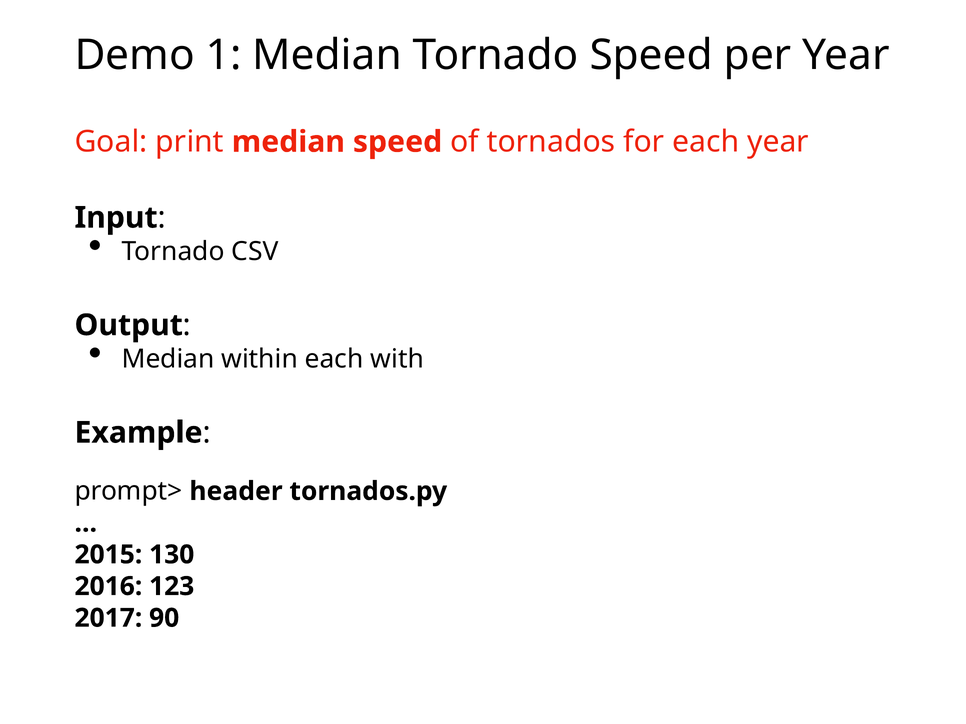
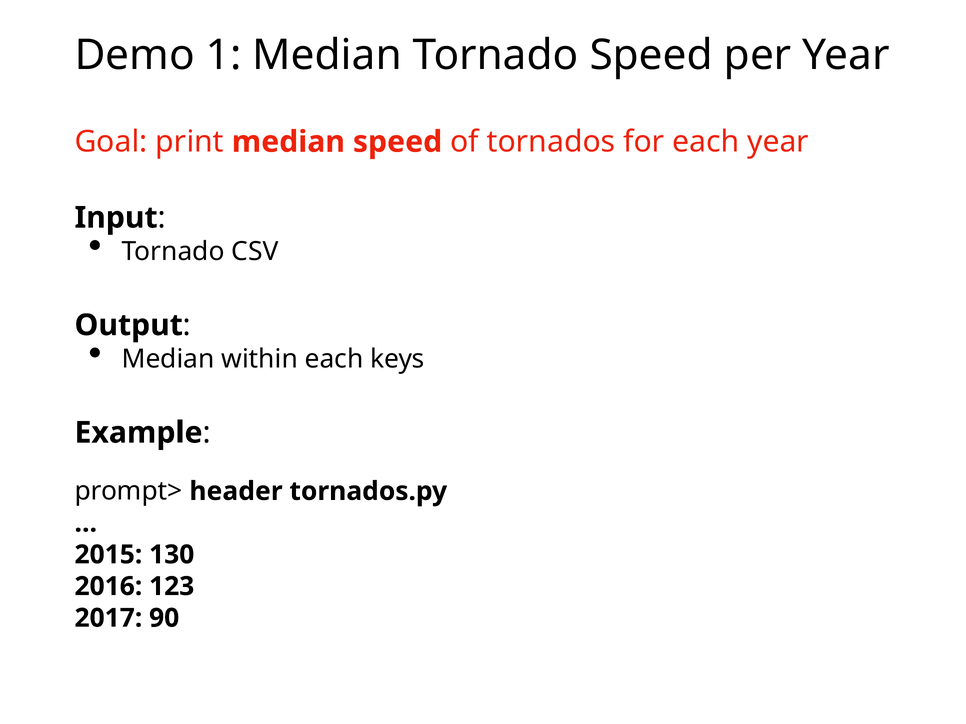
with: with -> keys (397, 359)
